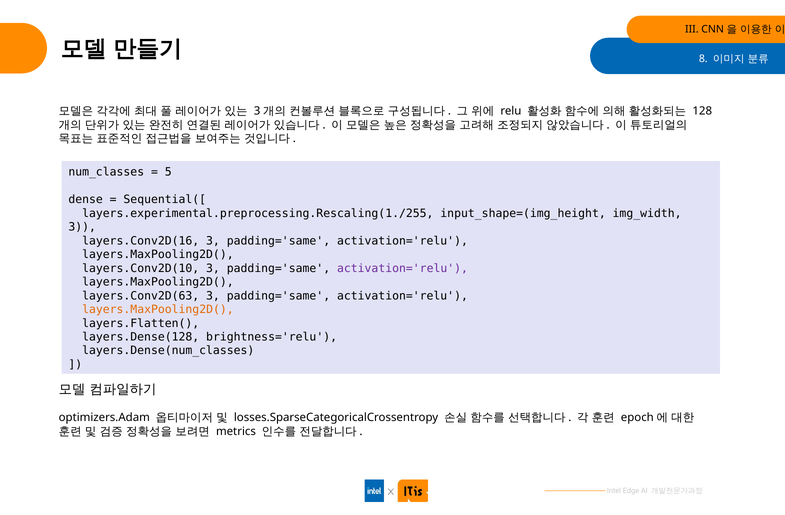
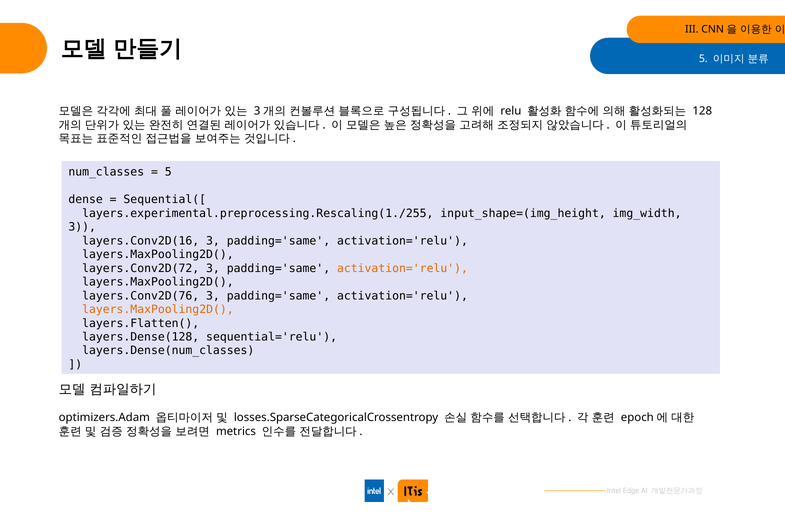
8: 8 -> 5 (703, 59)
layers.Conv2D(10: layers.Conv2D(10 -> layers.Conv2D(72 (141, 269)
activation='relu colour: purple -> orange (403, 269)
layers.Conv2D(63: layers.Conv2D(63 -> layers.Conv2D(76 (141, 296)
brightness='relu: brightness='relu -> sequential='relu (272, 337)
